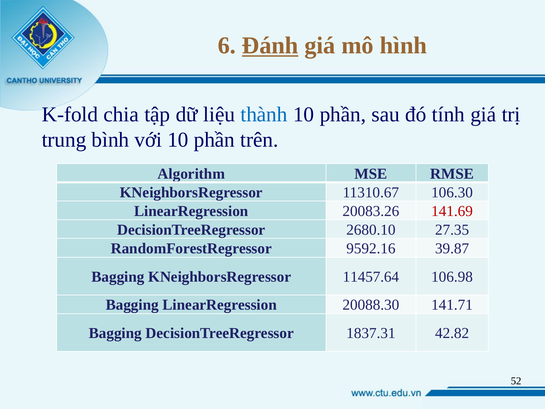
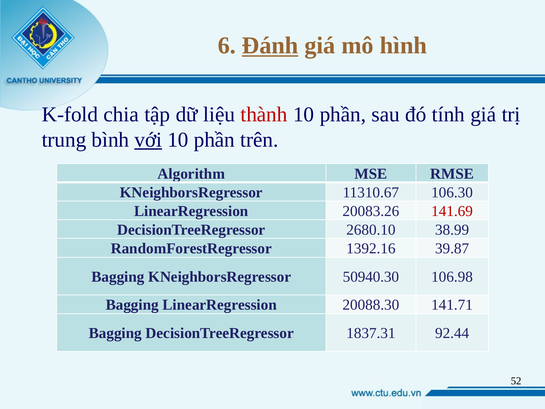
thành colour: blue -> red (264, 114)
với underline: none -> present (148, 140)
27.35: 27.35 -> 38.99 (452, 230)
9592.16: 9592.16 -> 1392.16 (371, 248)
11457.64: 11457.64 -> 50940.30 (371, 277)
42.82: 42.82 -> 92.44 (452, 333)
